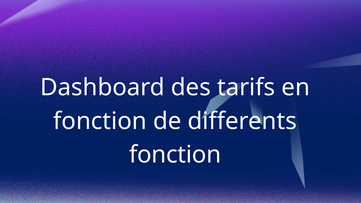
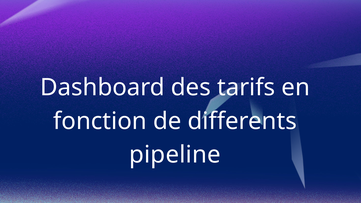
fonction: fonction -> pipeline (175, 155)
